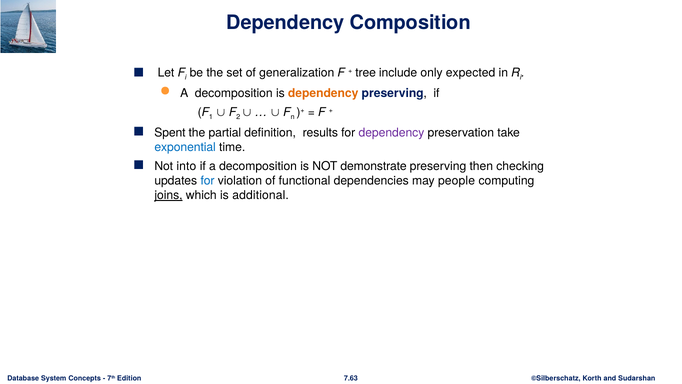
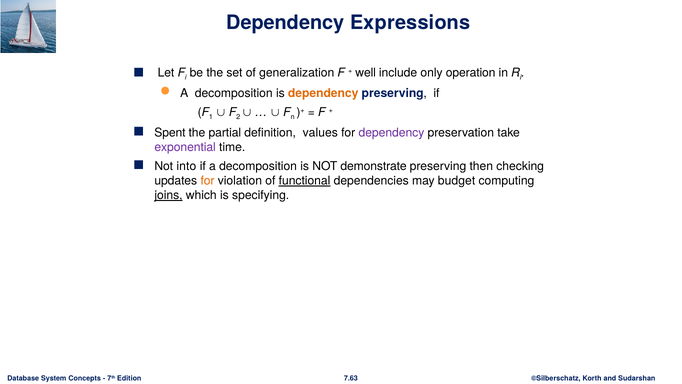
Composition: Composition -> Expressions (410, 23)
tree: tree -> well (366, 73)
expected: expected -> operation (471, 73)
results: results -> values (320, 133)
exponential colour: blue -> purple (185, 147)
for colour: blue -> orange (208, 181)
functional underline: none -> present (305, 181)
people: people -> budget (457, 181)
additional: additional -> specifying (261, 195)
